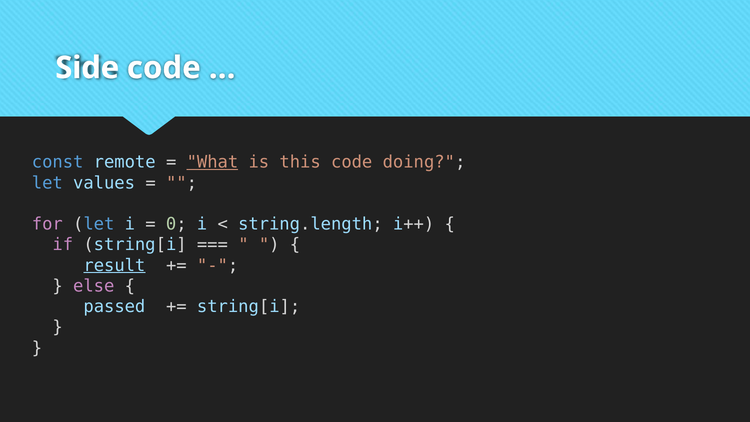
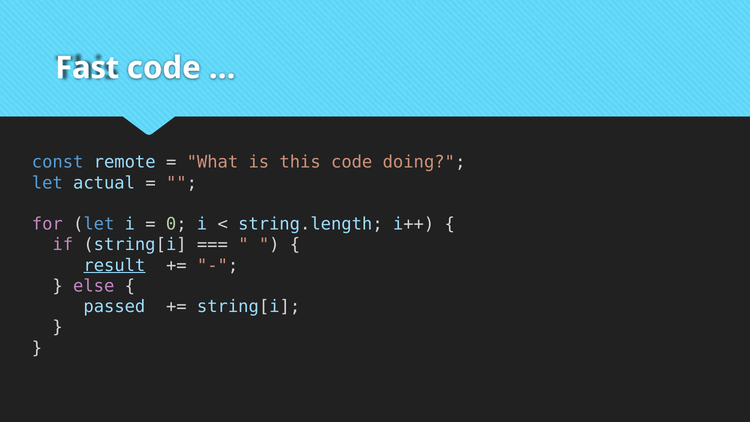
Side: Side -> Fast (87, 68)
What underline: present -> none (212, 162)
values: values -> actual (104, 183)
